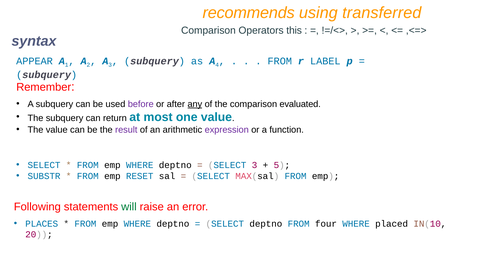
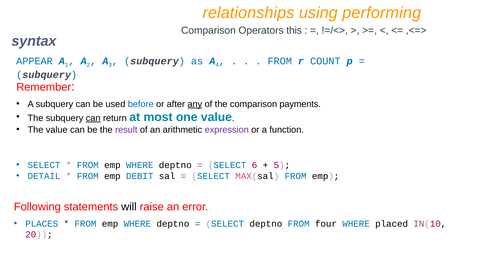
recommends: recommends -> relationships (248, 13)
transferred: transferred -> performing (382, 13)
LABEL: LABEL -> COUNT (325, 61)
before colour: purple -> blue (141, 104)
evaluated: evaluated -> payments (300, 104)
can underline: none -> present (93, 118)
SELECT 3: 3 -> 6 (255, 165)
SUBSTR: SUBSTR -> DETAIL (44, 176)
RESET: RESET -> DEBIT (140, 176)
will colour: green -> black (129, 206)
